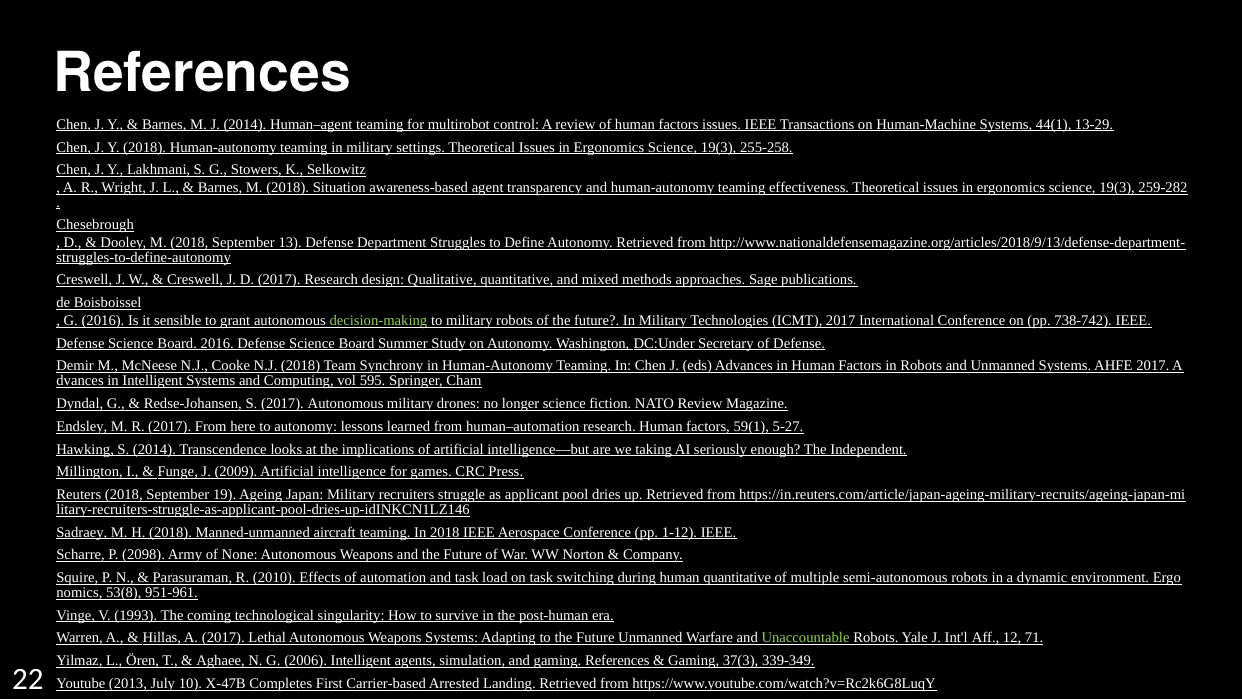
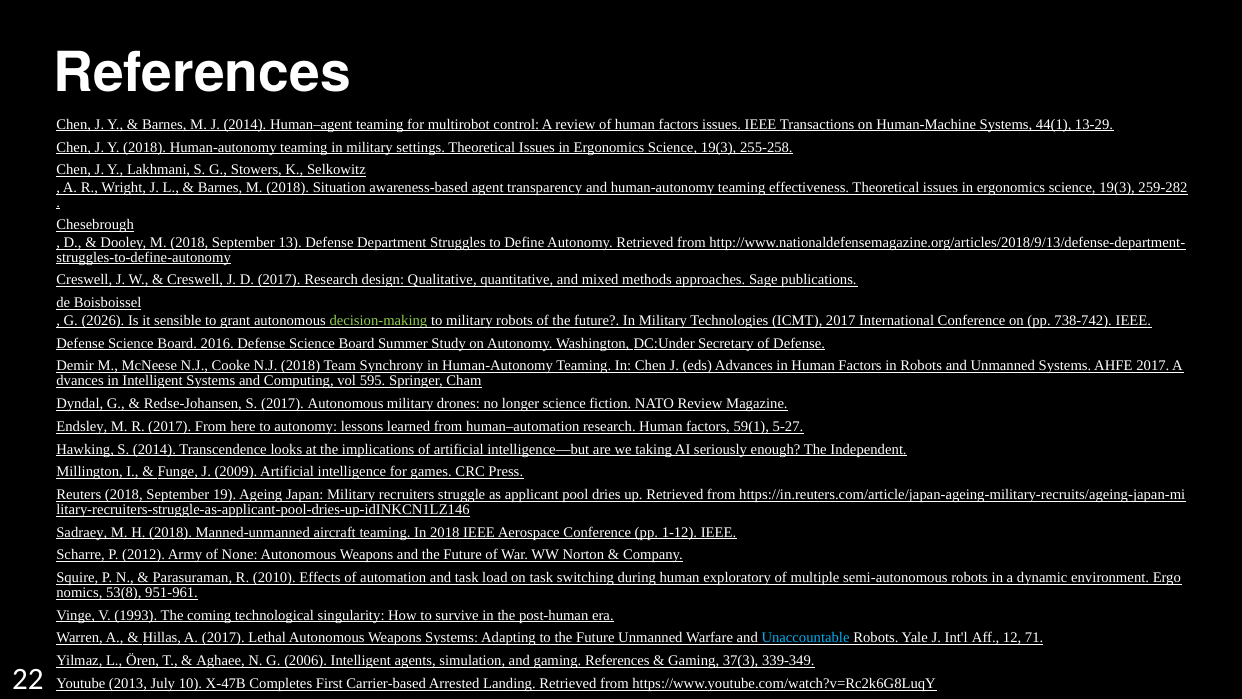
G 2016: 2016 -> 2026 (103, 320)
2098: 2098 -> 2012 (144, 555)
human quantitative: quantitative -> exploratory (737, 578)
Unaccountable colour: light green -> light blue (806, 638)
